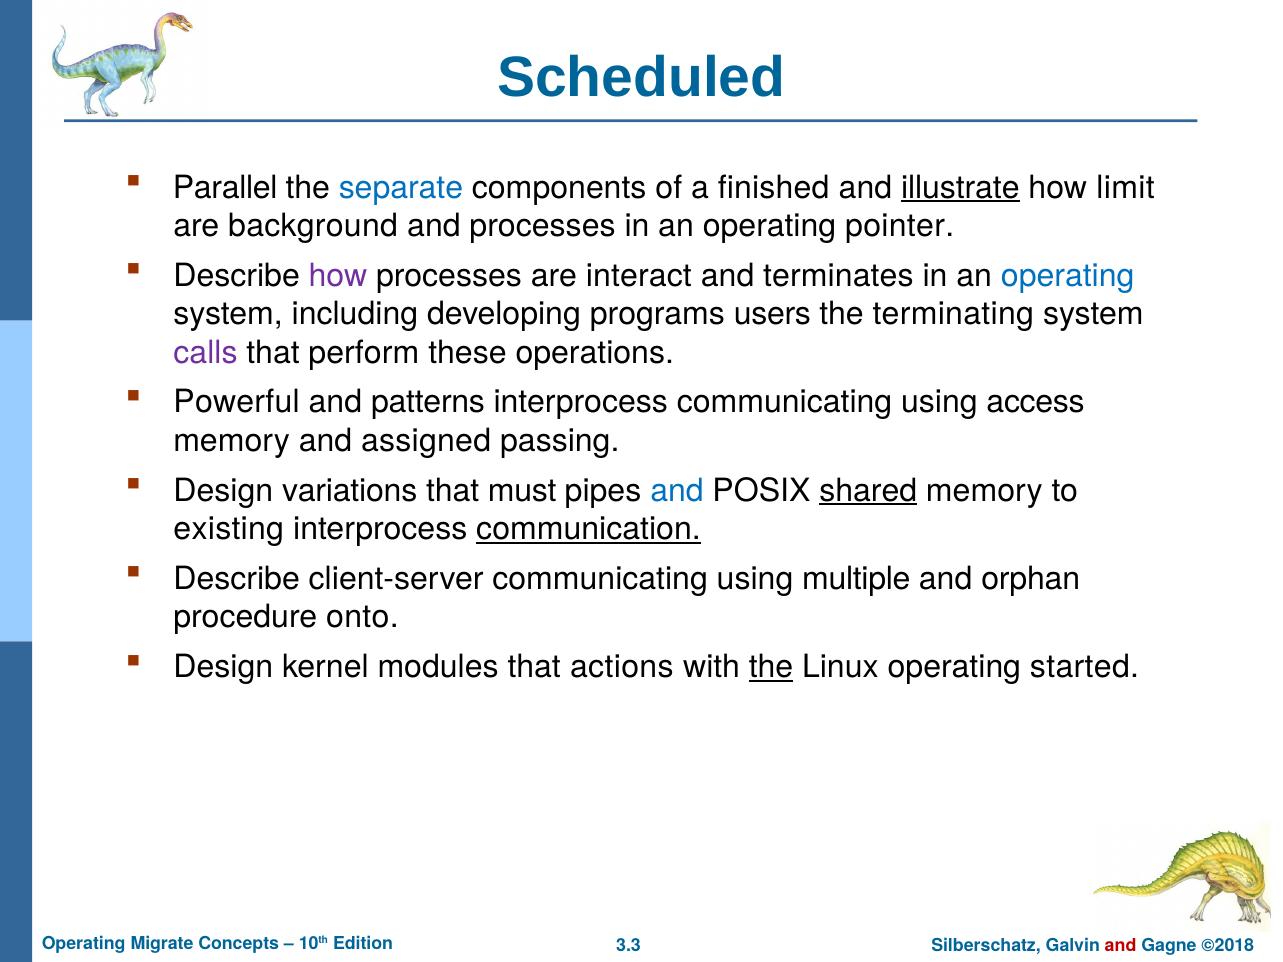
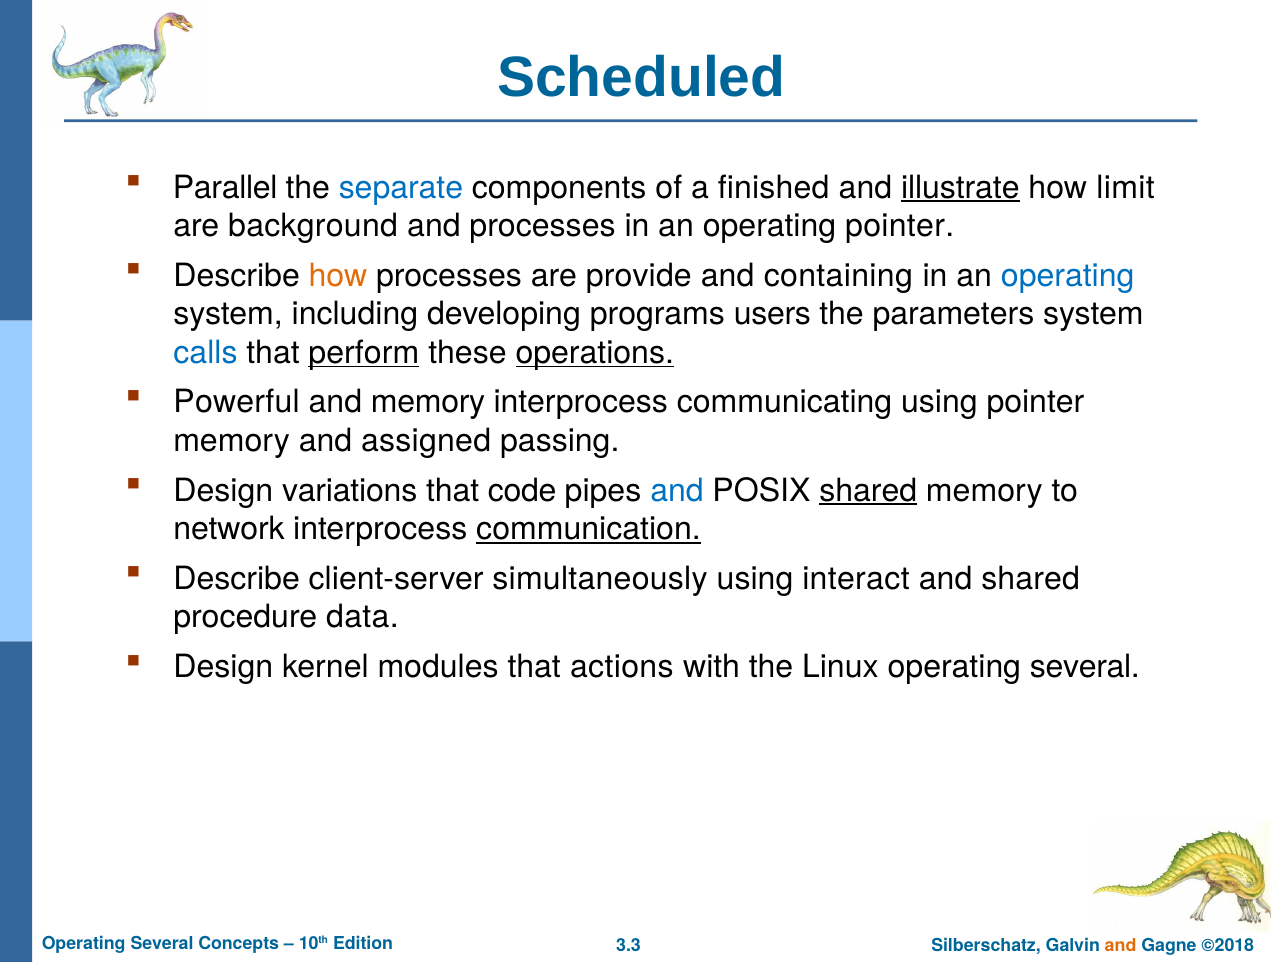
how colour: purple -> orange (338, 276)
interact: interact -> provide (639, 276)
terminates: terminates -> containing (838, 276)
terminating: terminating -> parameters (953, 314)
calls colour: purple -> blue (206, 353)
perform underline: none -> present (364, 353)
operations underline: none -> present (595, 353)
and patterns: patterns -> memory (428, 403)
using access: access -> pointer (1035, 403)
must: must -> code (522, 491)
existing: existing -> network (229, 529)
client-server communicating: communicating -> simultaneously (600, 579)
multiple: multiple -> interact (856, 579)
and orphan: orphan -> shared (1031, 579)
onto: onto -> data (362, 617)
the underline: present -> none (771, 667)
Linux operating started: started -> several (1085, 667)
Migrate: Migrate -> Several (162, 943)
and colour: red -> orange (1121, 946)
